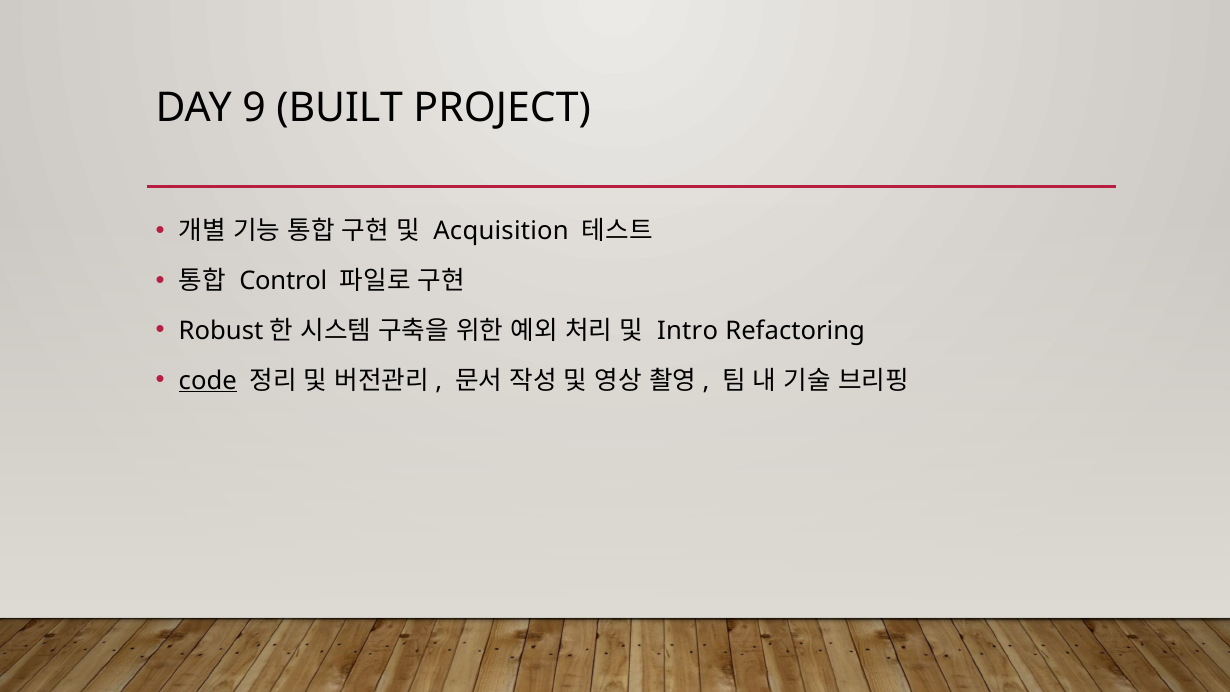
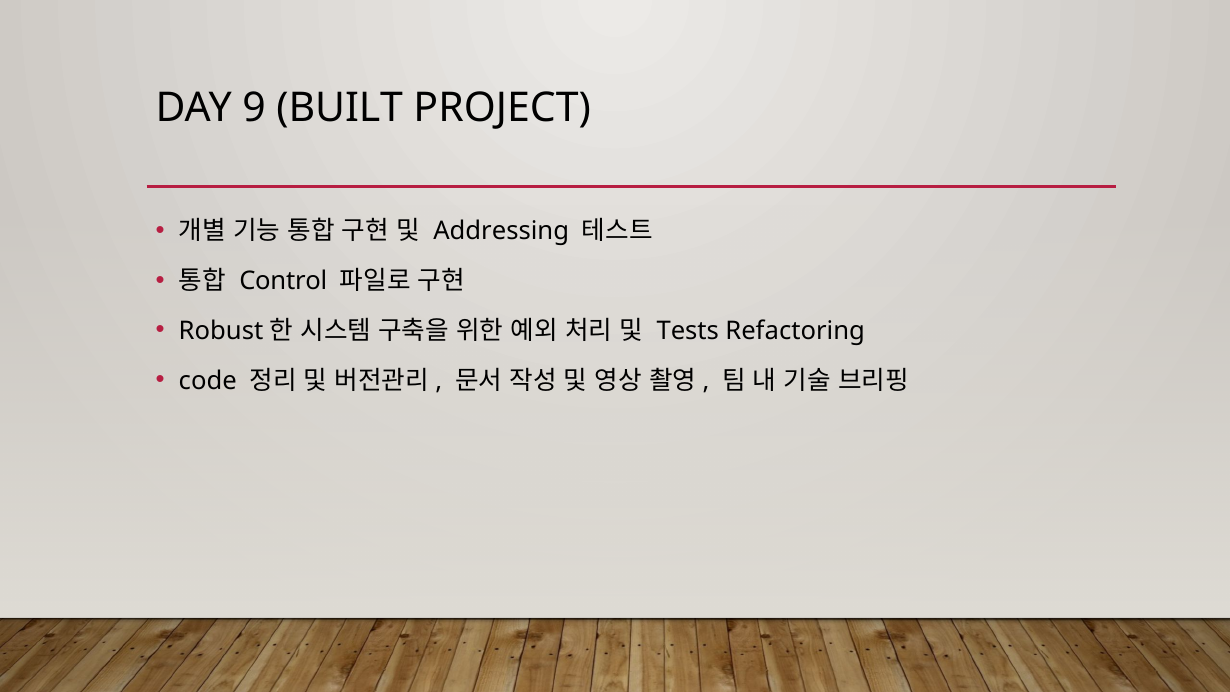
Acquisition: Acquisition -> Addressing (501, 231)
Intro: Intro -> Tests (688, 331)
code underline: present -> none (208, 381)
